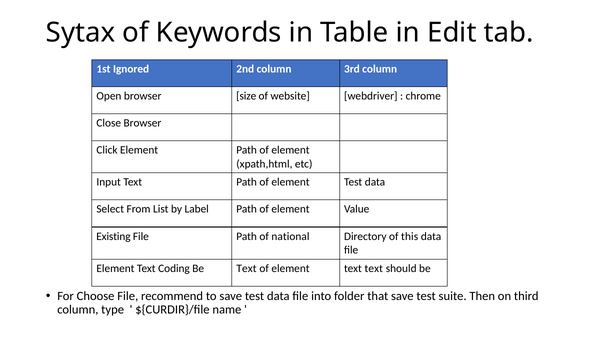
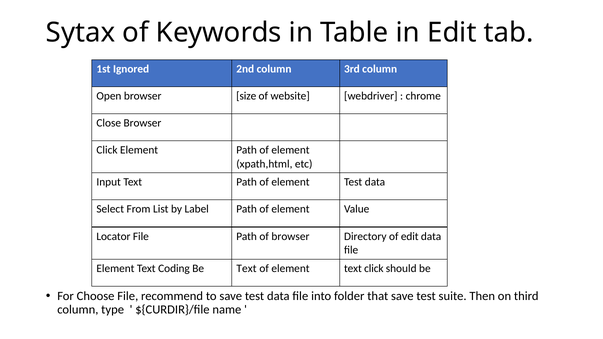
Existing: Existing -> Locator (113, 236)
of national: national -> browser (290, 236)
of this: this -> edit (410, 236)
text text: text -> click (374, 269)
